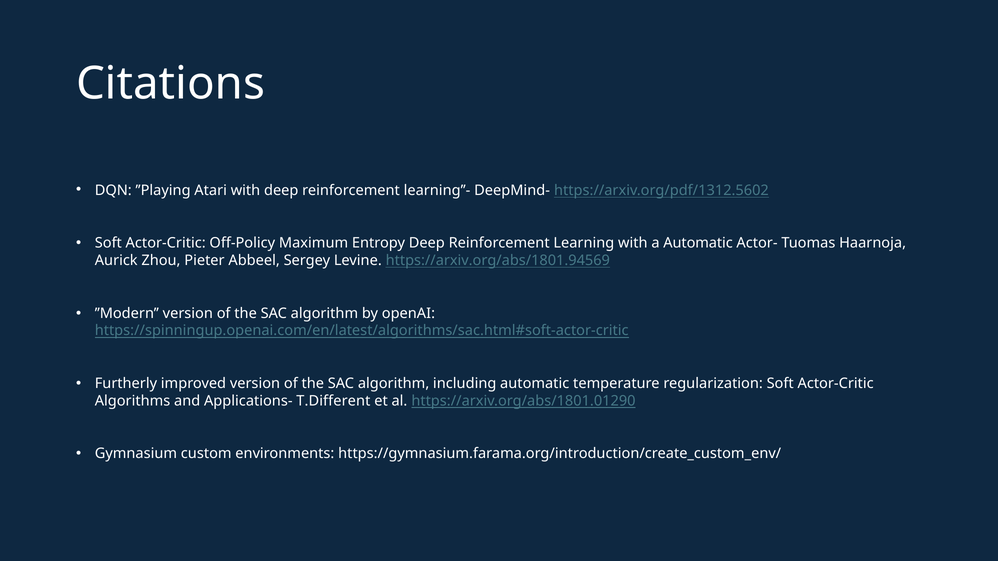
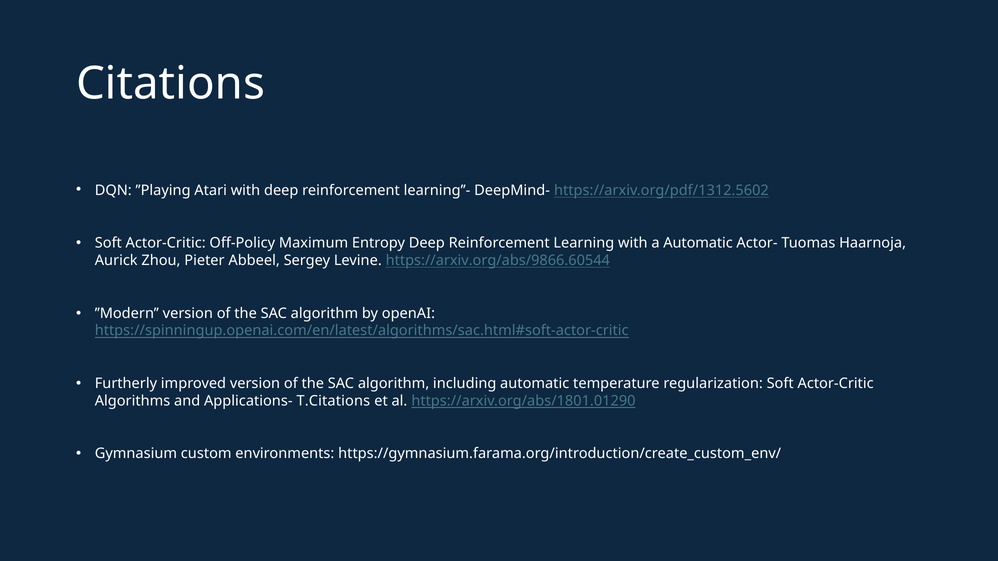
https://arxiv.org/abs/1801.94569: https://arxiv.org/abs/1801.94569 -> https://arxiv.org/abs/9866.60544 (498, 261)
T.Different: T.Different -> T.Citations (333, 401)
